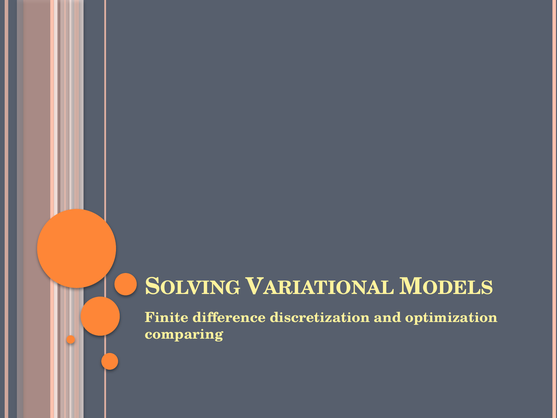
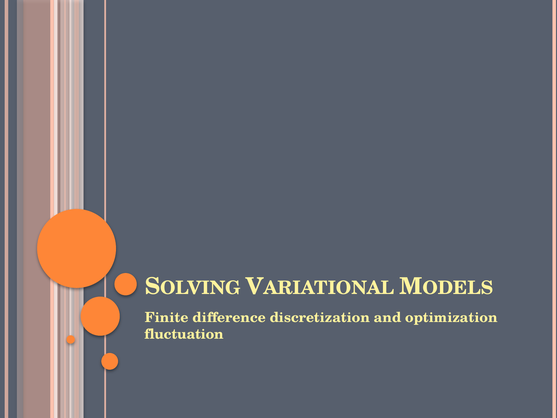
comparing: comparing -> fluctuation (184, 334)
